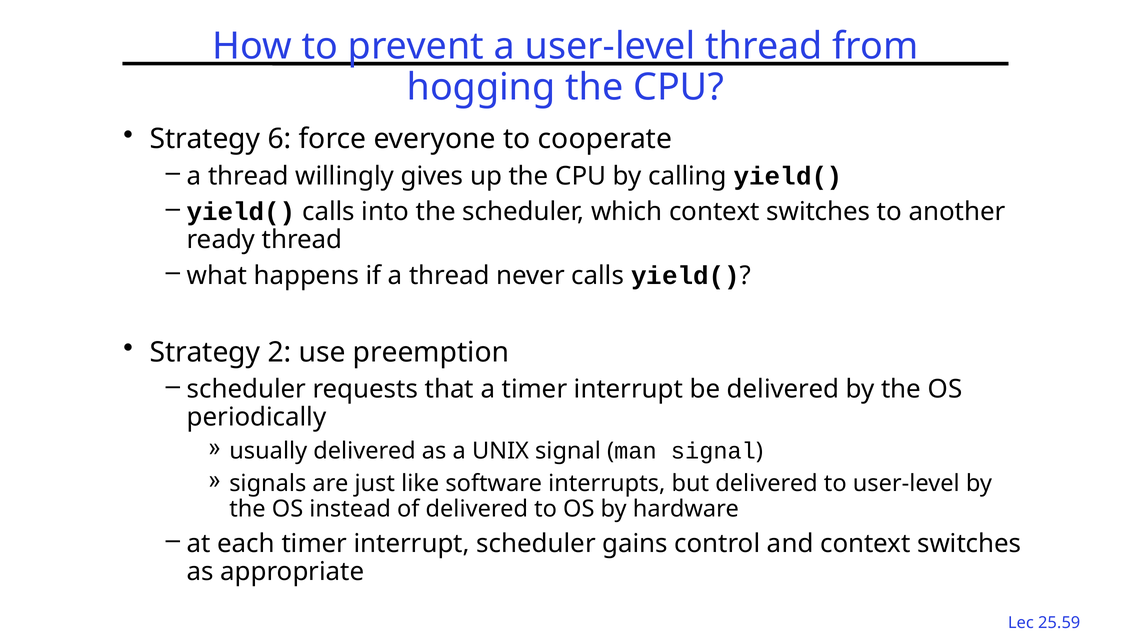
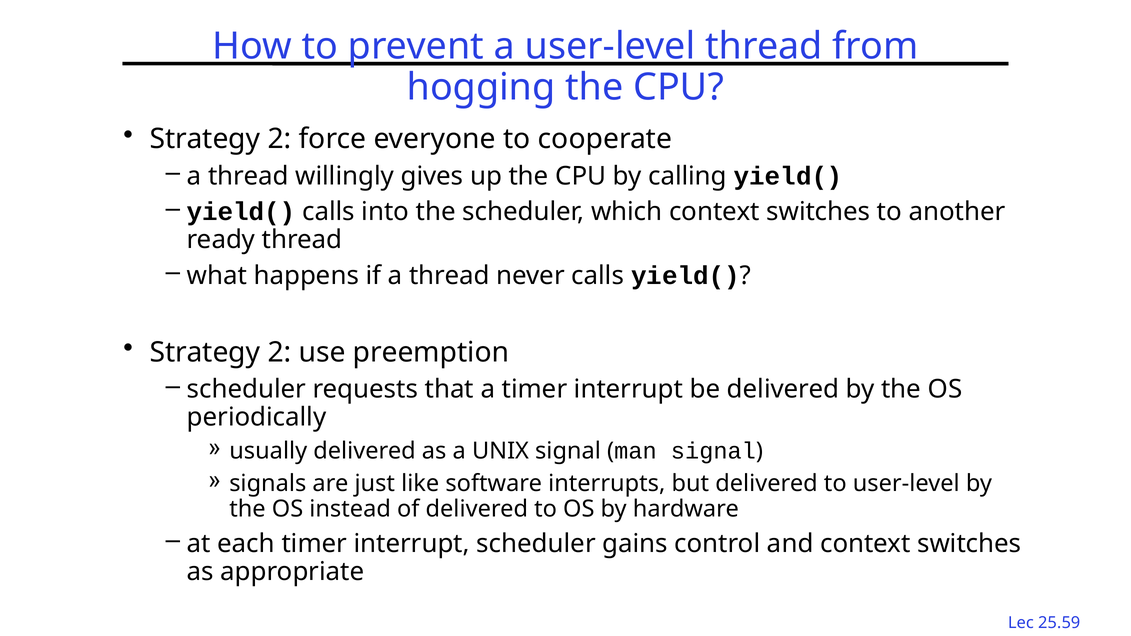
6: 6 -> 2 (280, 139)
